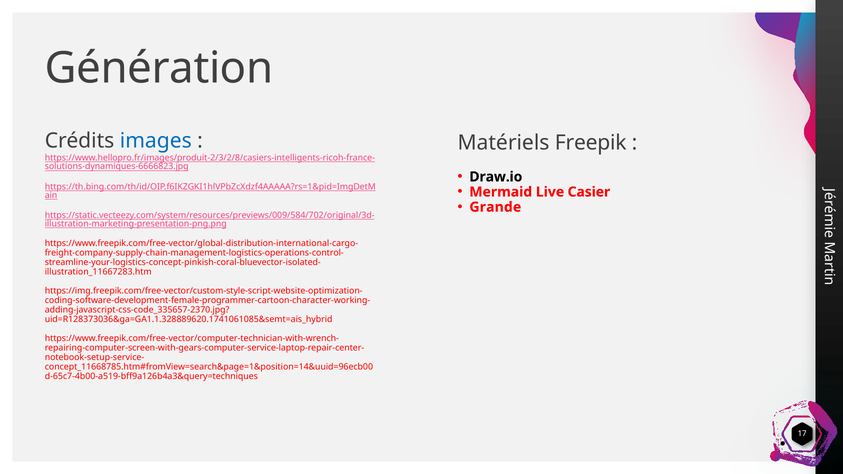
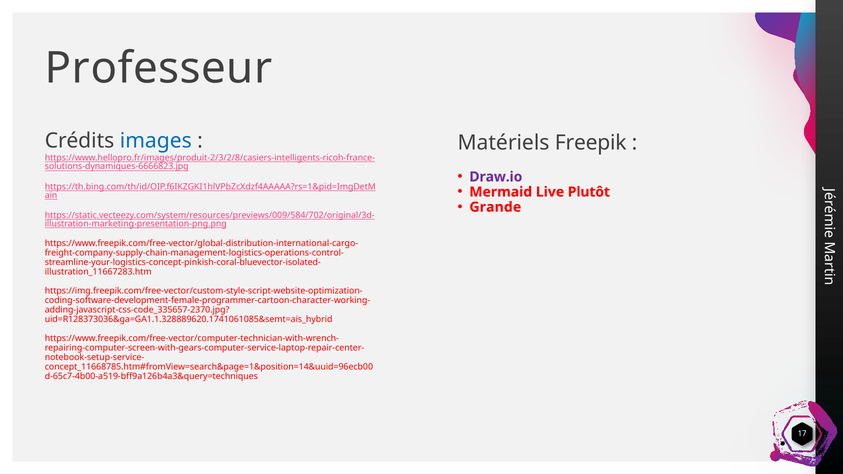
Génération: Génération -> Professeur (159, 68)
Draw.io colour: black -> purple (496, 177)
Casier: Casier -> Plutôt (589, 192)
